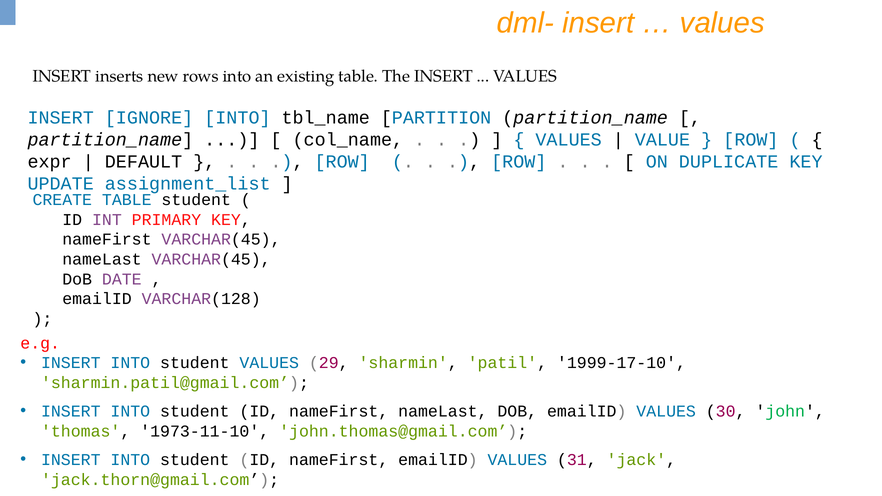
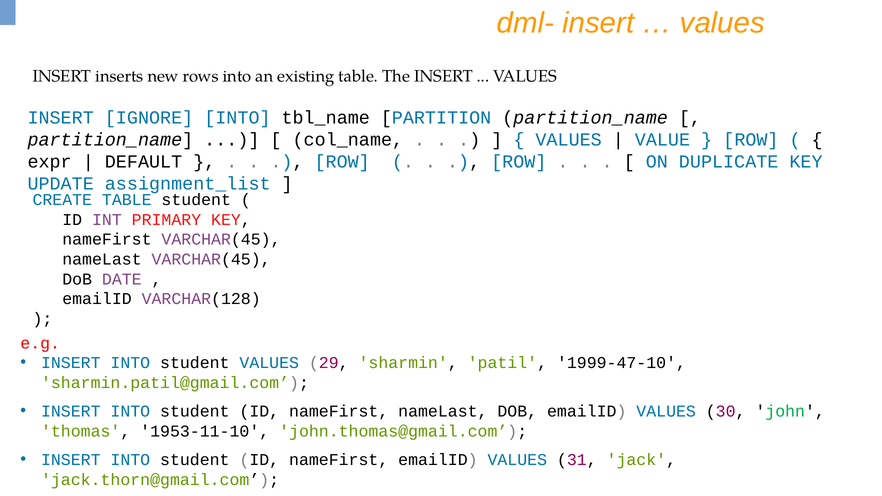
1999-17-10: 1999-17-10 -> 1999-47-10 (621, 363)
1973-11-10: 1973-11-10 -> 1953-11-10 (205, 431)
